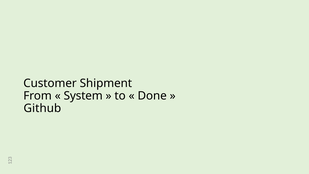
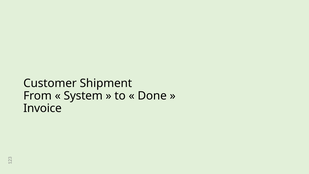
Github: Github -> Invoice (42, 108)
